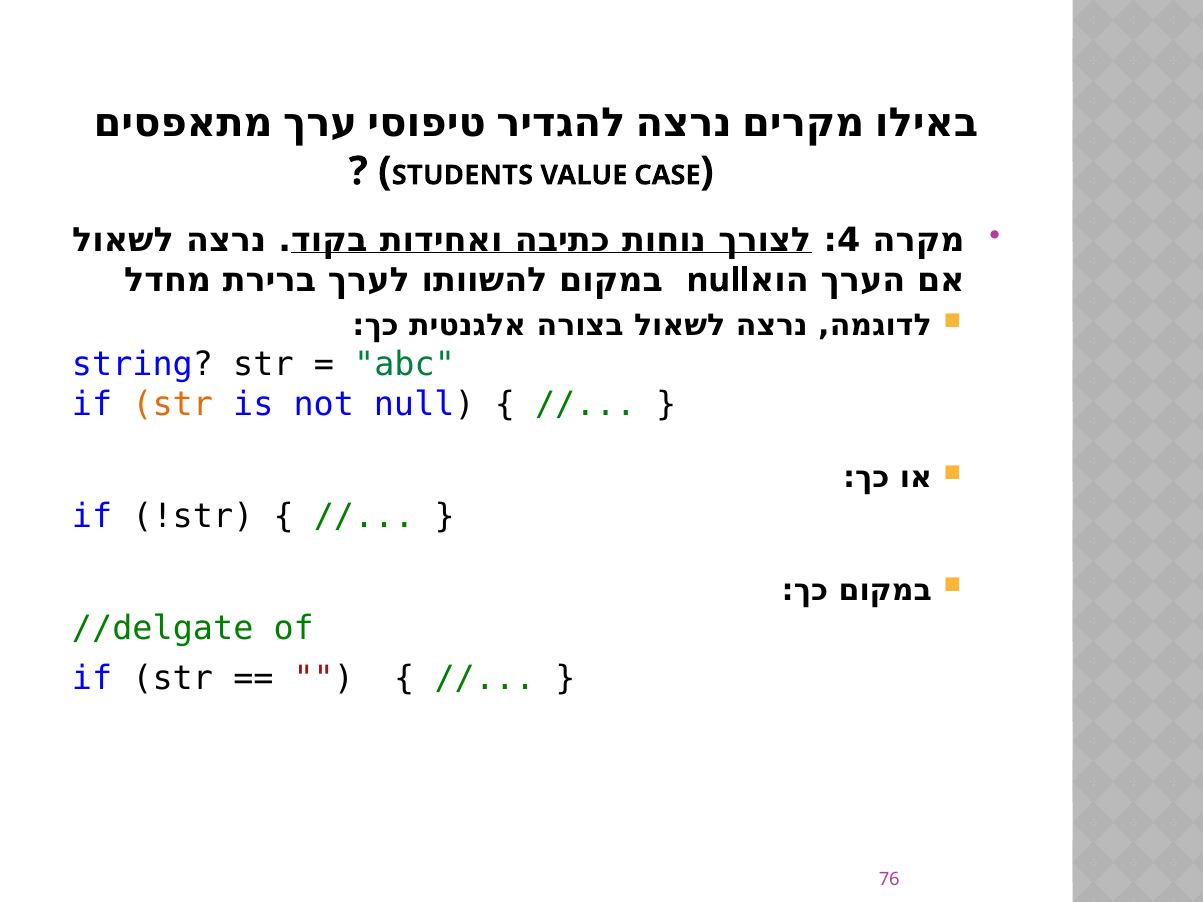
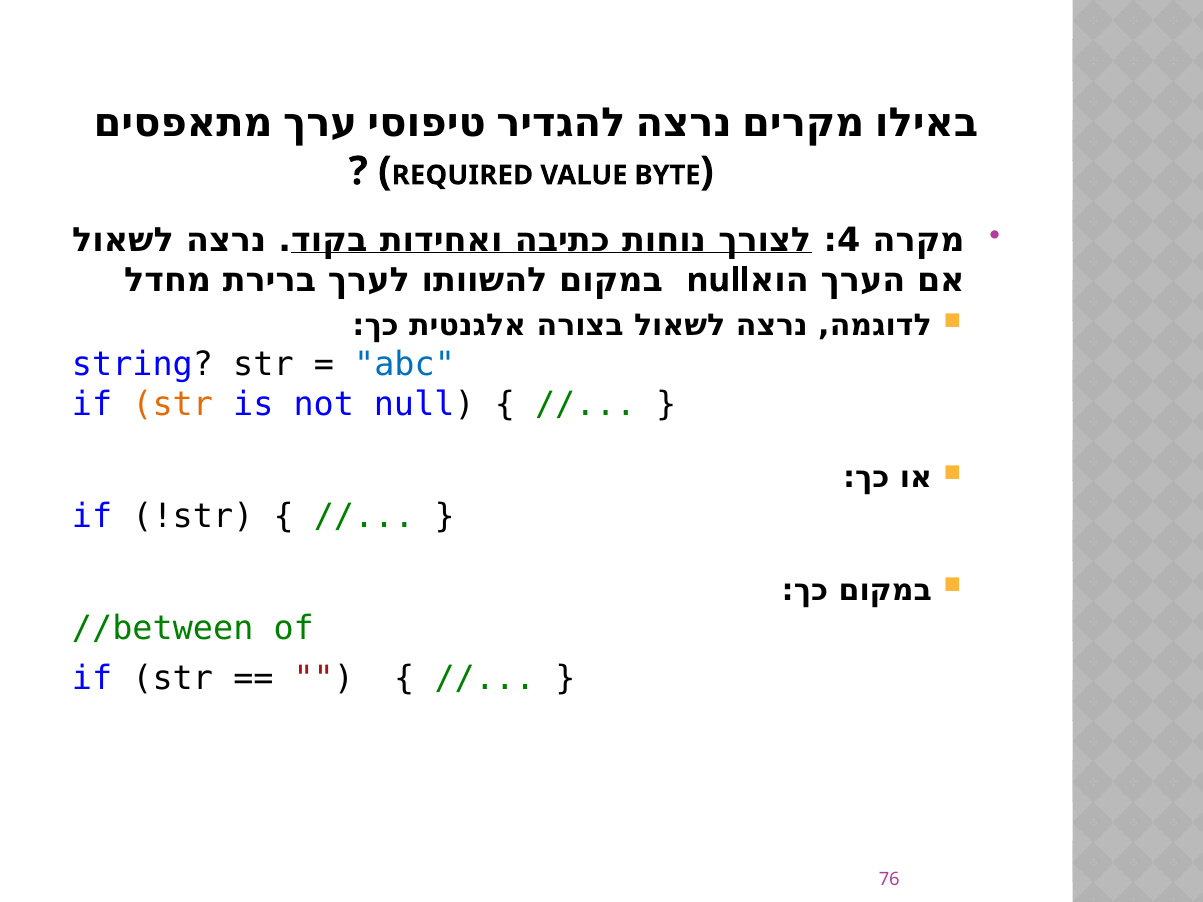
STUDENTS: STUDENTS -> REQUIRED (462, 175)
CASE: CASE -> BYTE (667, 175)
abc colour: green -> blue (405, 364)
//delgate: //delgate -> //between (163, 629)
